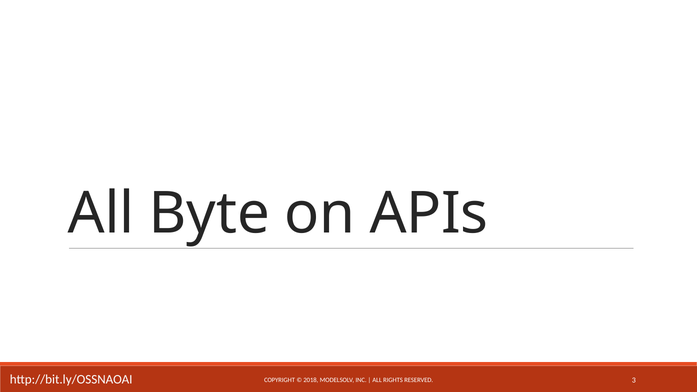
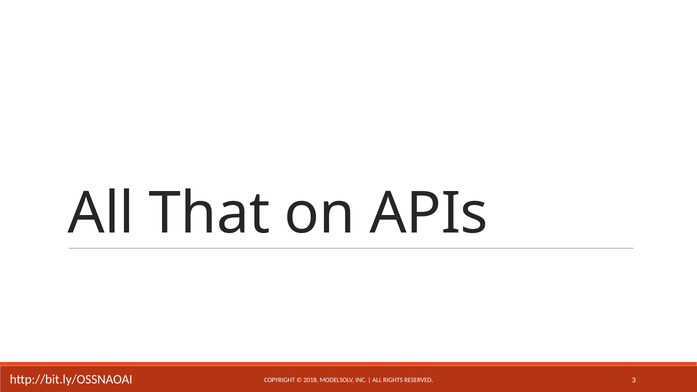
Byte: Byte -> That (209, 214)
